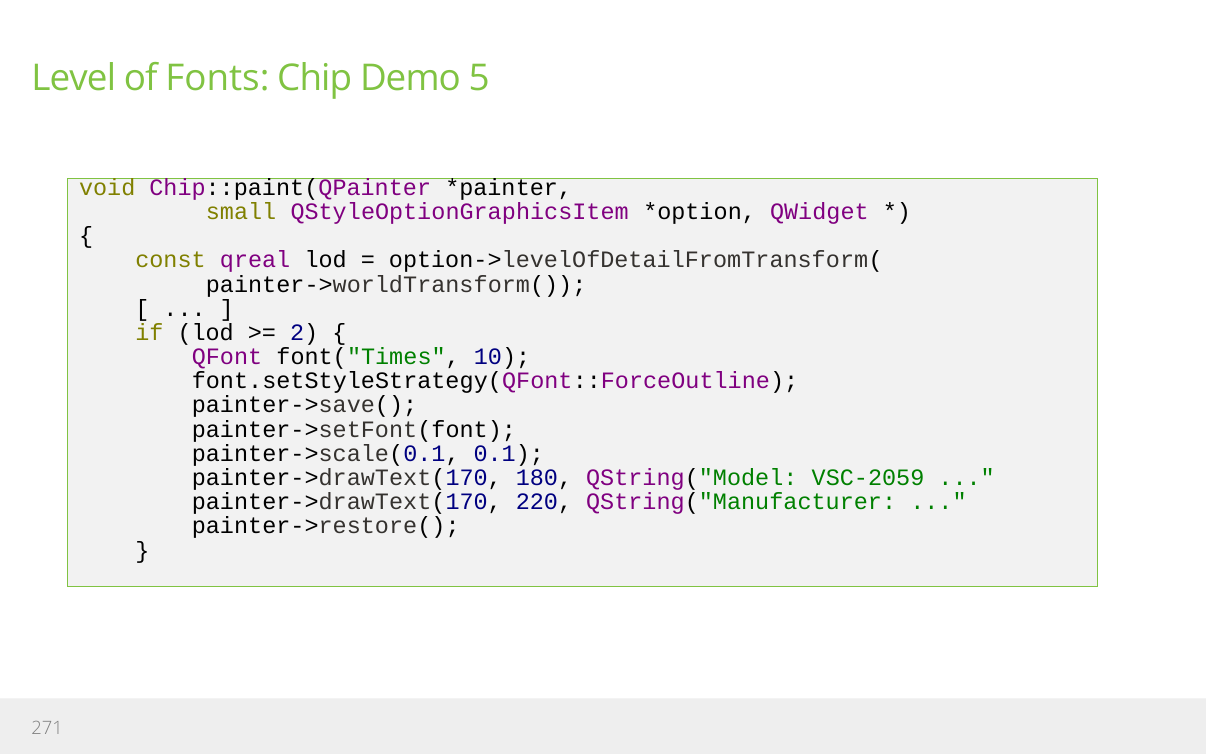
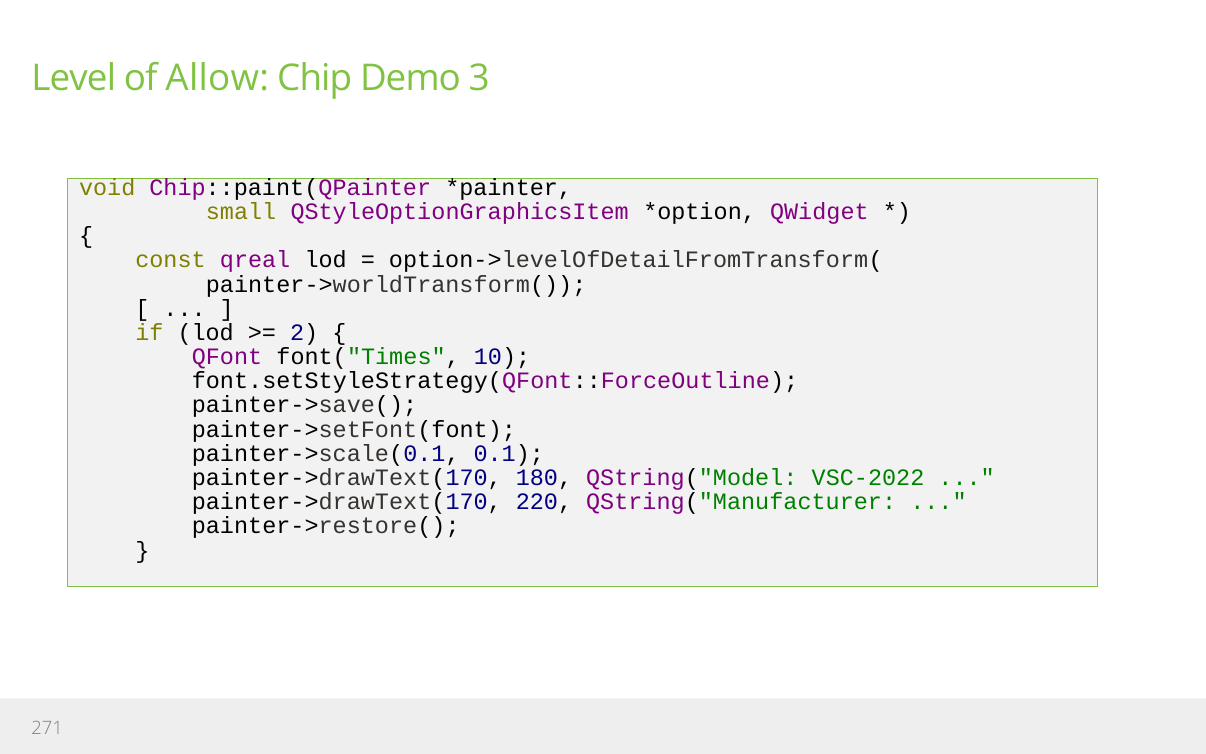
Fonts: Fonts -> Allow (217, 78)
5: 5 -> 3 (479, 78)
VSC-2059: VSC-2059 -> VSC-2022 (868, 478)
